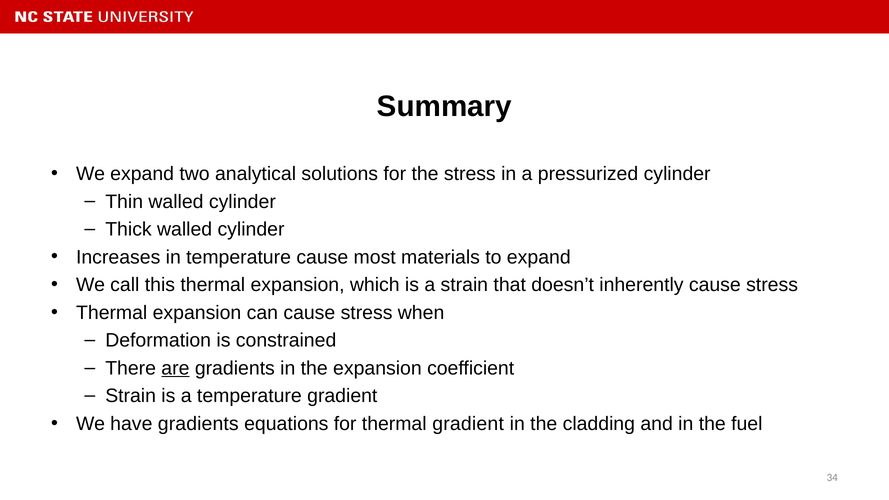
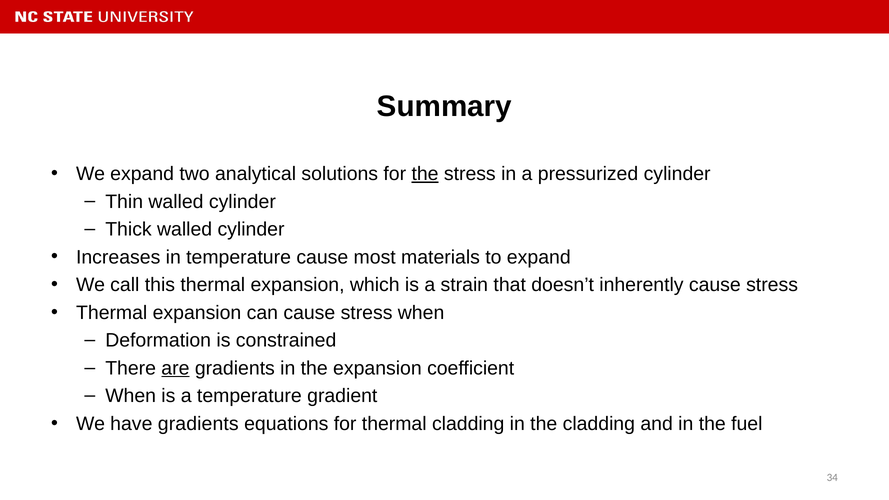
the underline: none -> present (425, 174)
Strain: Strain -> When (131, 396)
thermal gradient: gradient -> cladding (468, 424)
